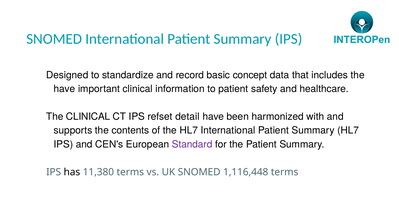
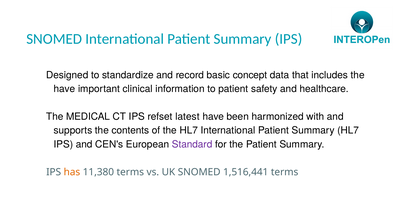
The CLINICAL: CLINICAL -> MEDICAL (88, 117)
detail: detail -> latest (187, 117)
has colour: black -> orange (72, 172)
1,116,448: 1,116,448 -> 1,516,441 (246, 172)
